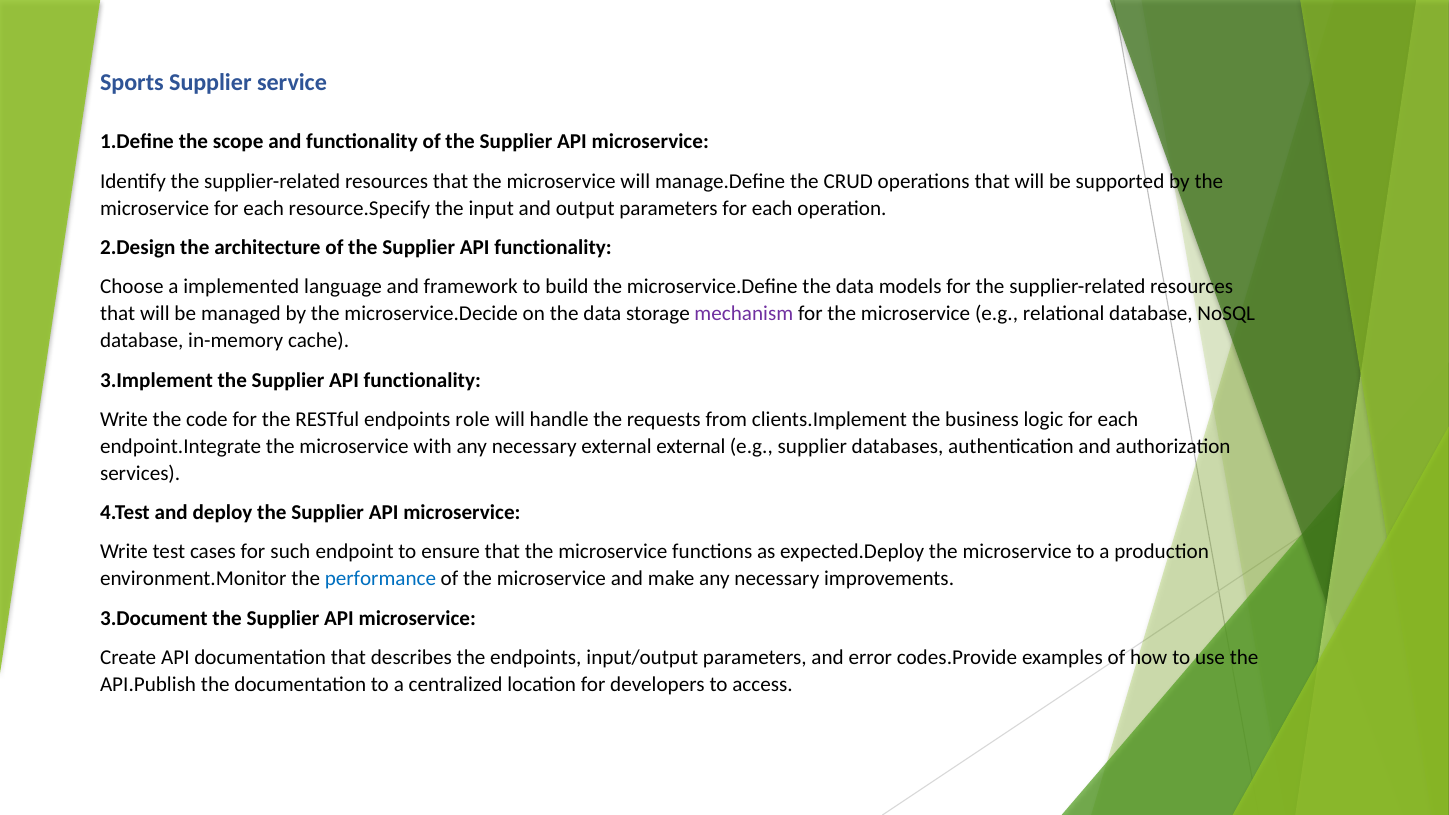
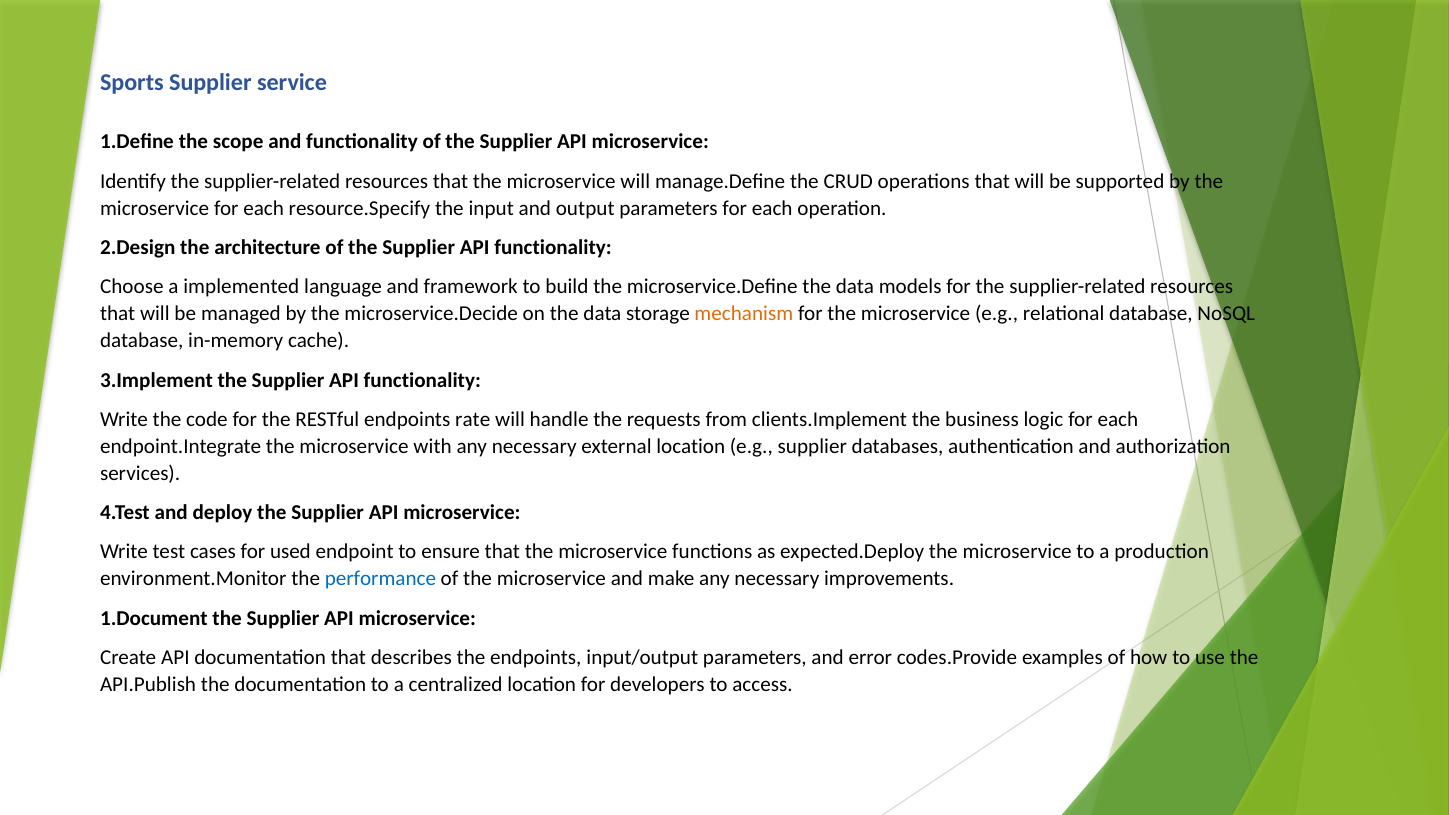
mechanism colour: purple -> orange (744, 314)
role: role -> rate (473, 419)
external external: external -> location (691, 446)
such: such -> used (290, 552)
3.Document: 3.Document -> 1.Document (154, 618)
